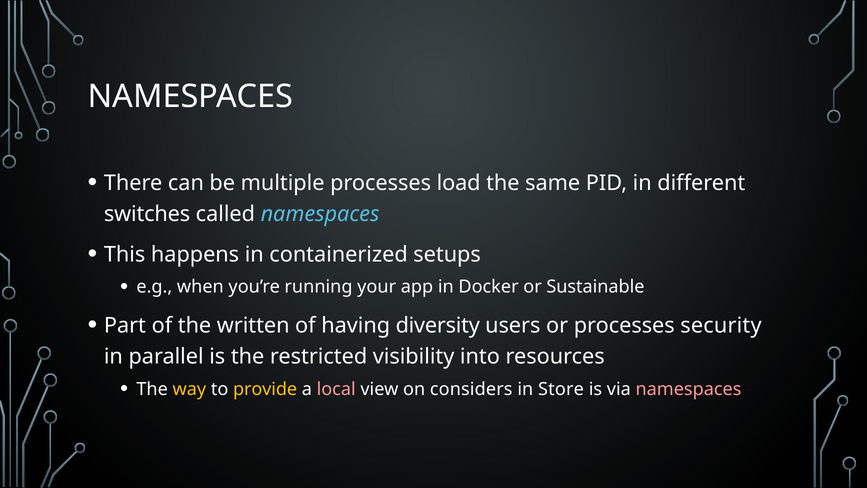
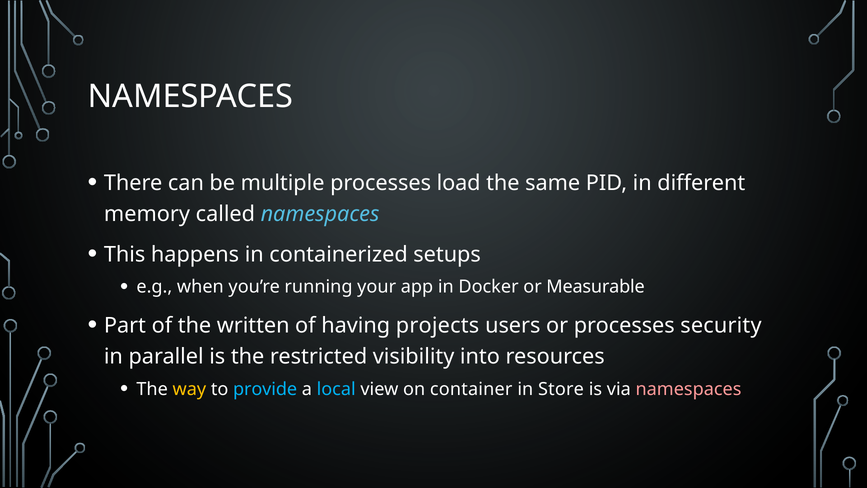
switches: switches -> memory (147, 214)
Sustainable: Sustainable -> Measurable (596, 287)
diversity: diversity -> projects (438, 325)
provide colour: yellow -> light blue (265, 389)
local colour: pink -> light blue (336, 389)
considers: considers -> container (471, 389)
